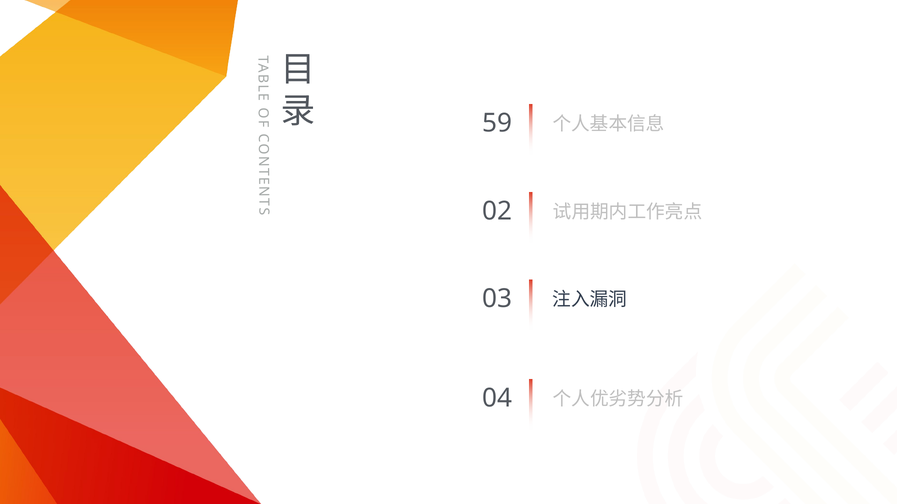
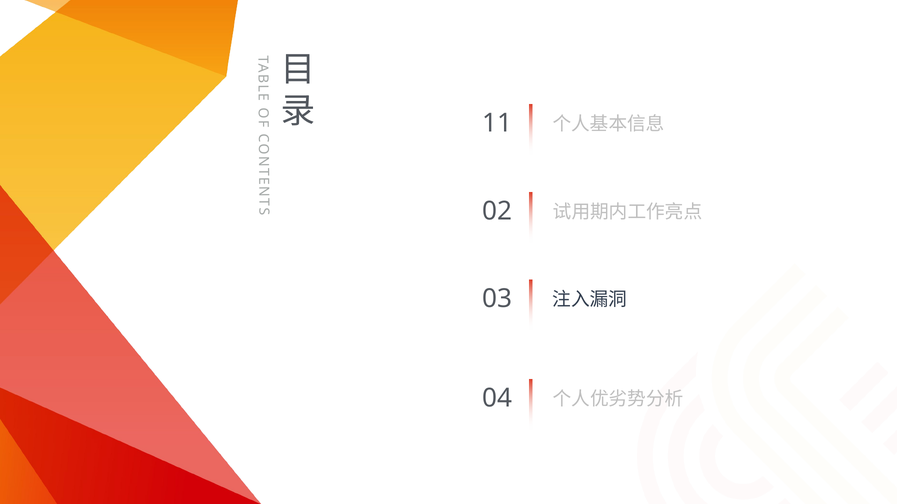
59: 59 -> 11 (497, 123)
